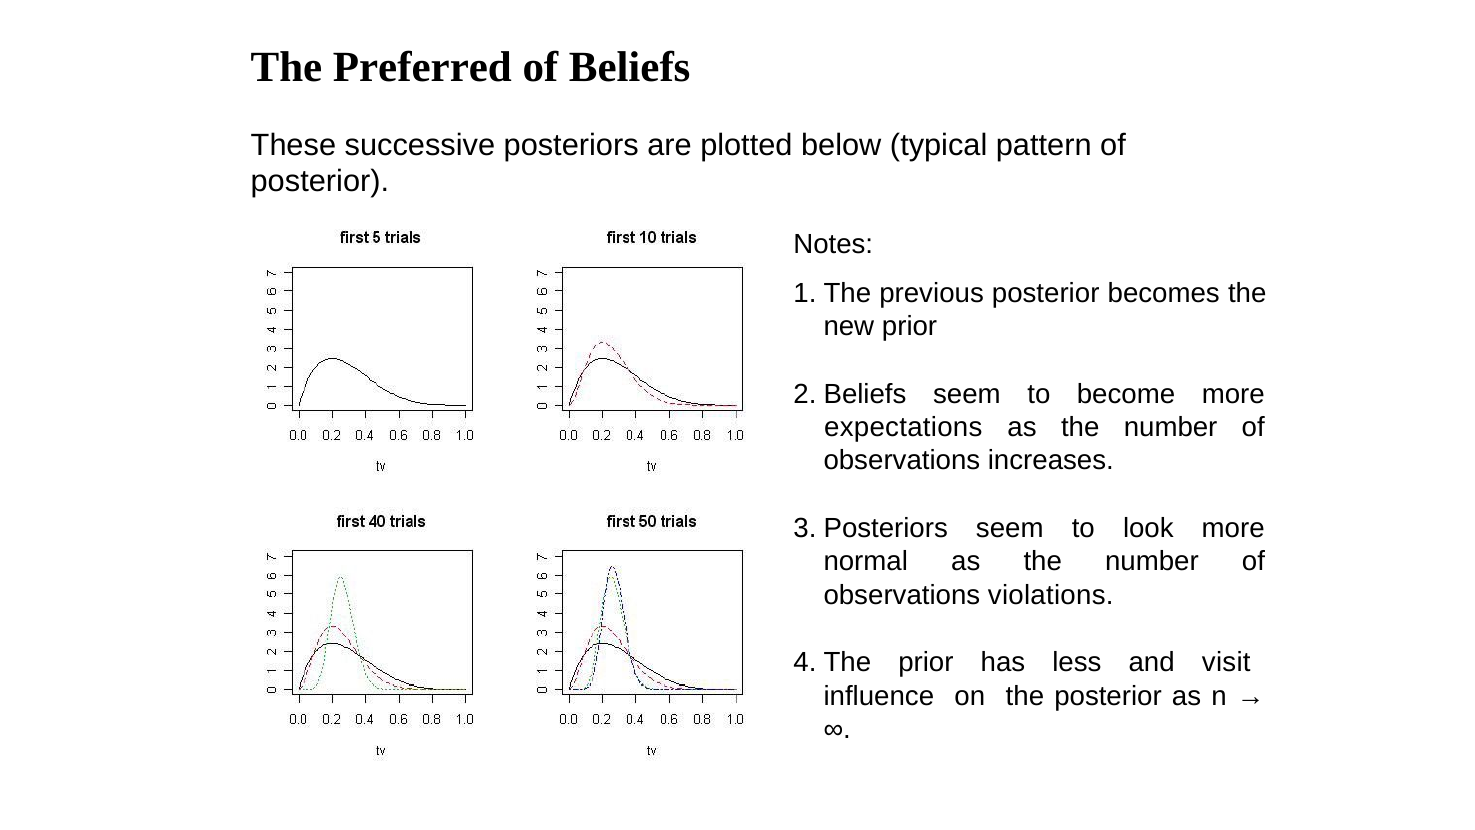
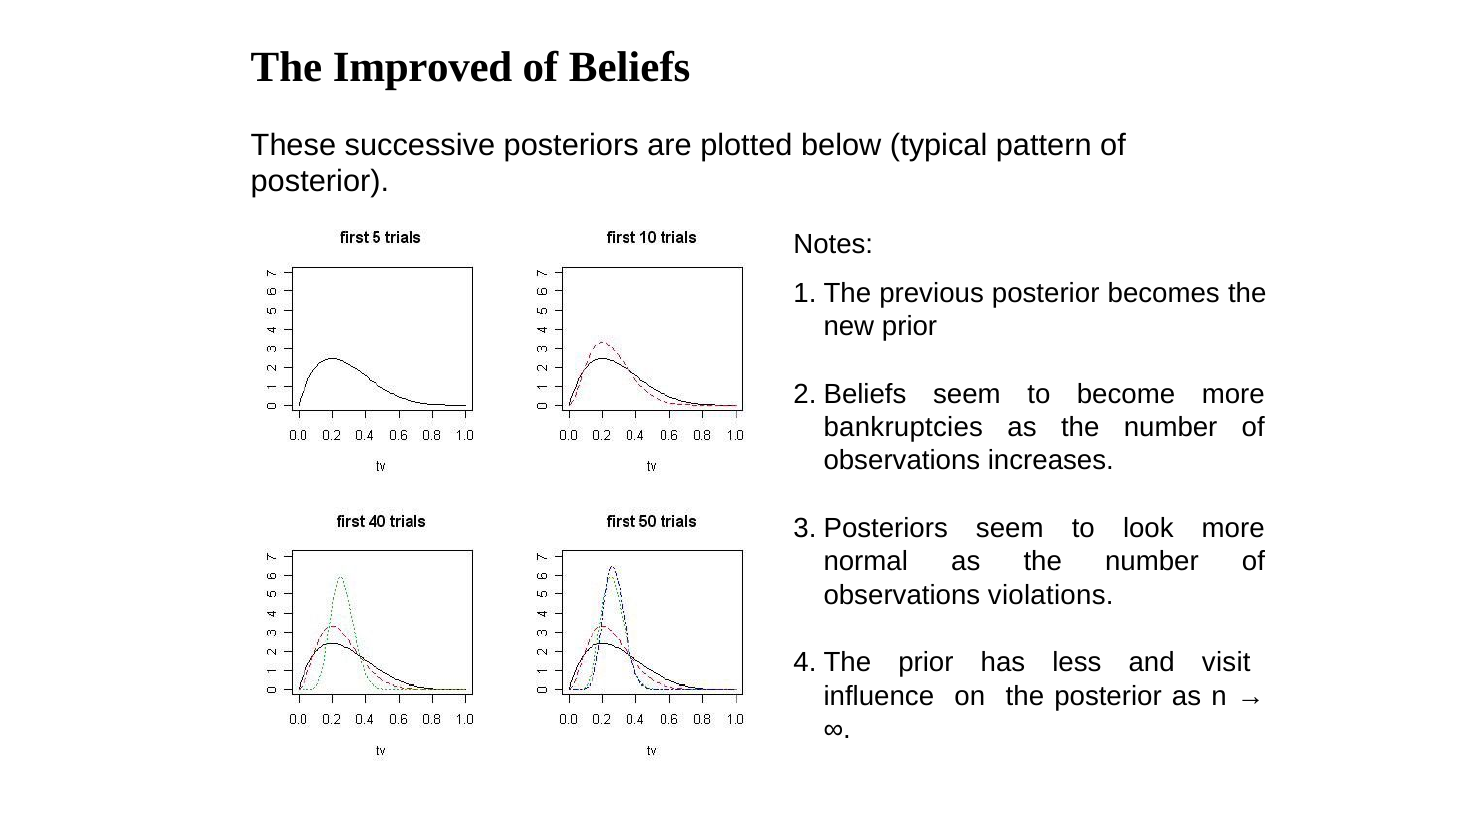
Preferred: Preferred -> Improved (423, 67)
expectations: expectations -> bankruptcies (903, 427)
